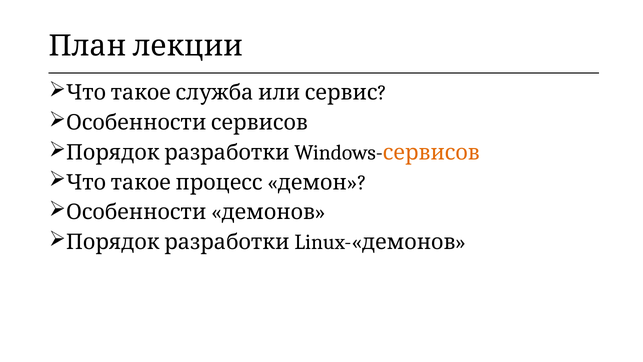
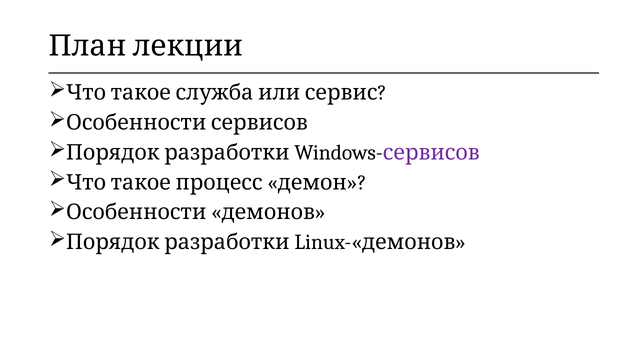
сервисов colour: orange -> purple (431, 152)
